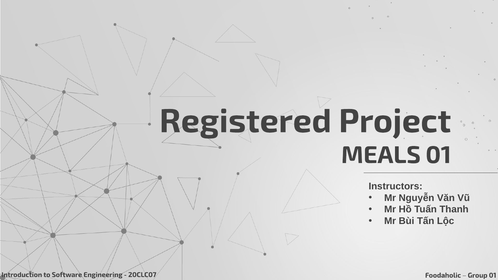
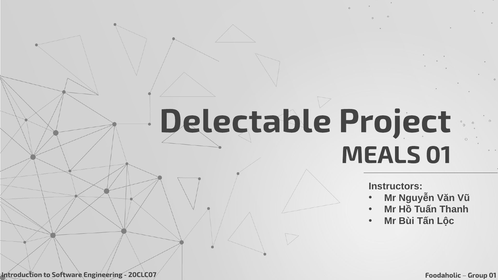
Registered: Registered -> Delectable (245, 121)
